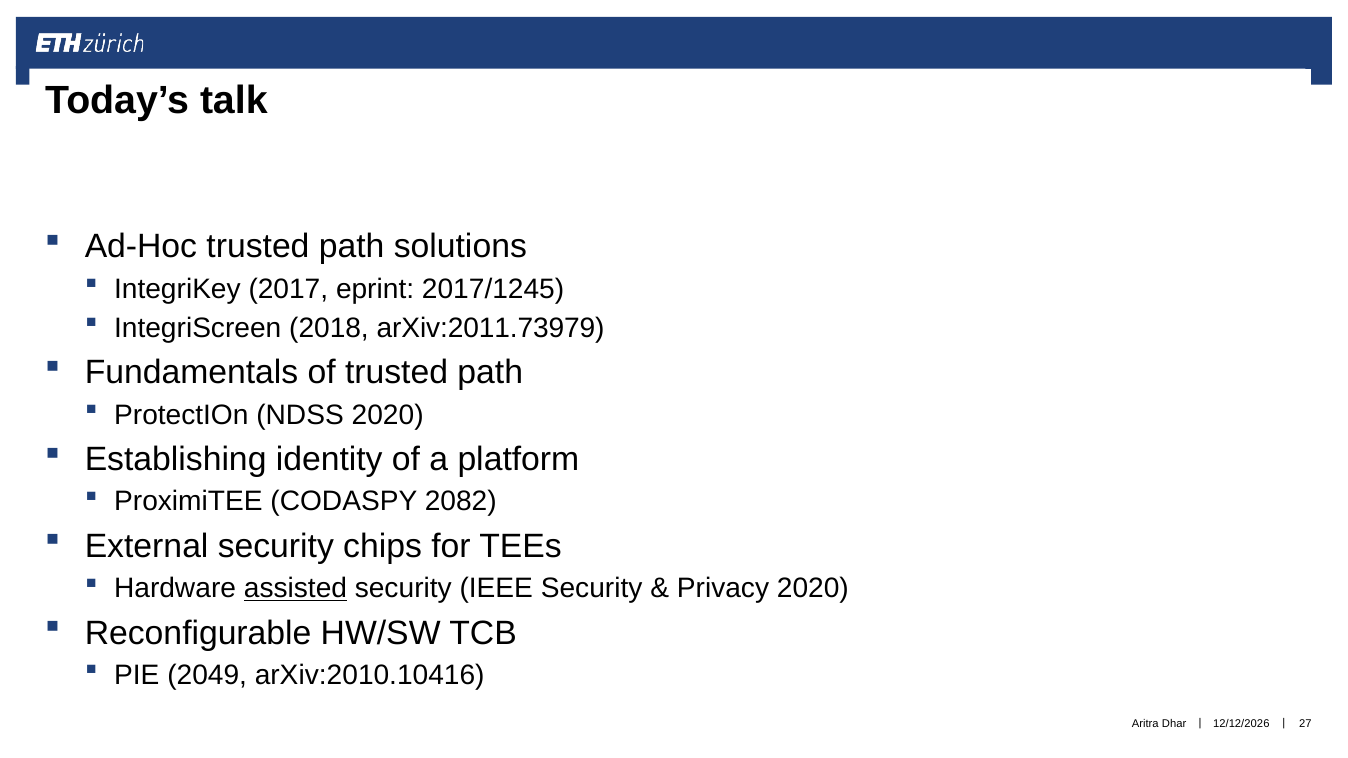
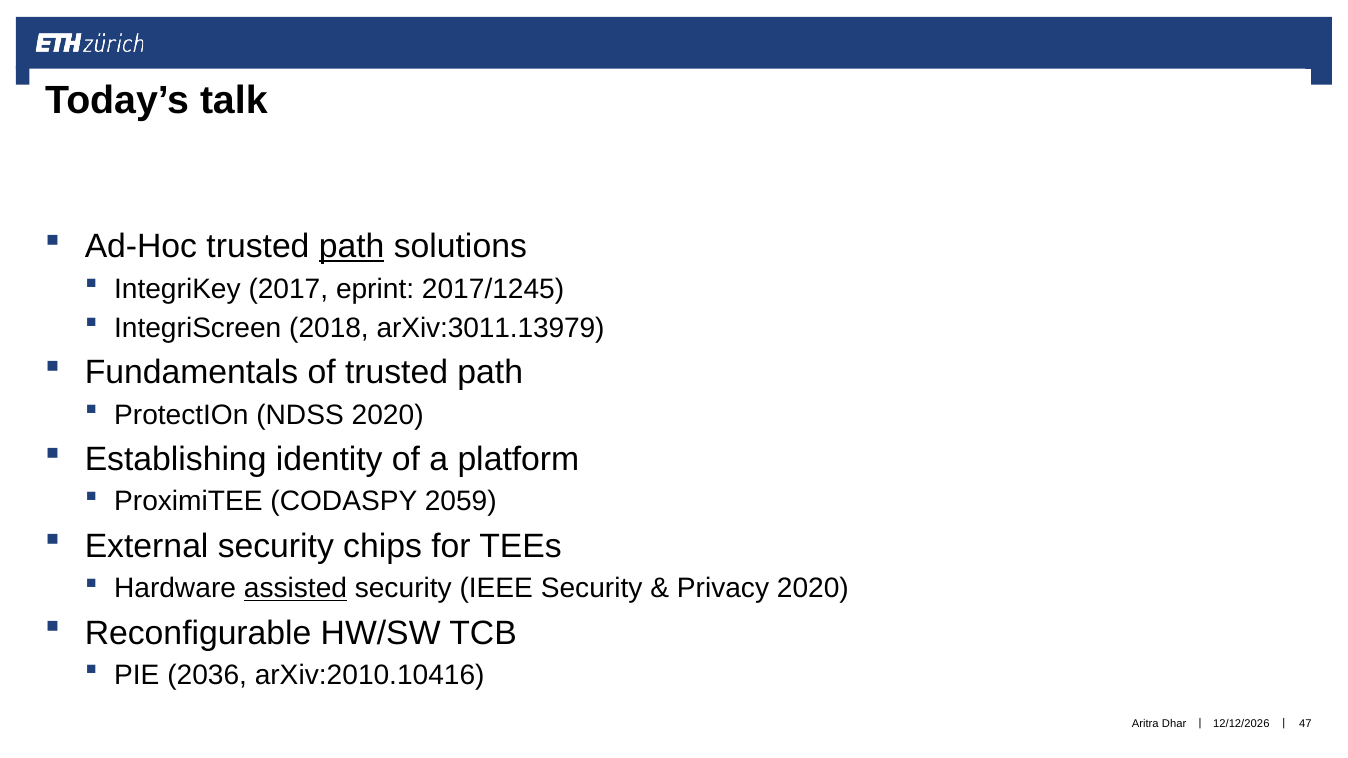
path underline: none -> present (352, 247)
arXiv:2011.73979: arXiv:2011.73979 -> arXiv:3011.13979 (491, 328)
2082: 2082 -> 2059 (461, 502)
2049: 2049 -> 2036 (207, 676)
27: 27 -> 47 (1305, 724)
